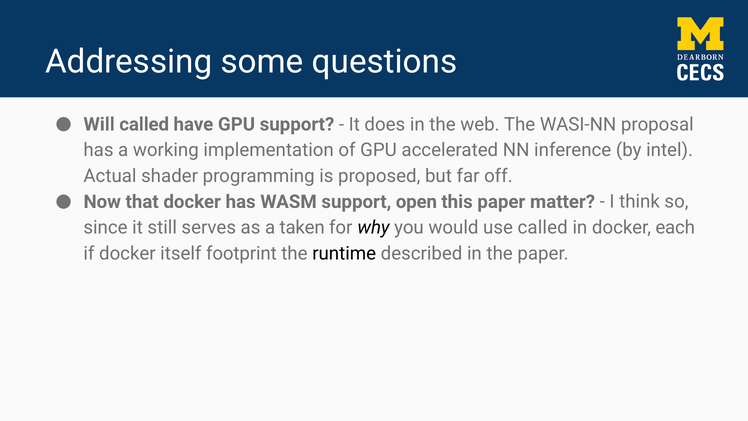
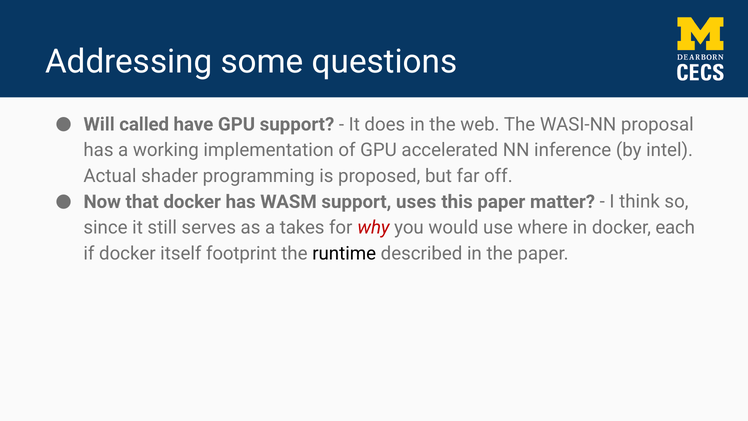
open: open -> uses (416, 202)
taken: taken -> takes (302, 227)
why colour: black -> red (373, 227)
use called: called -> where (543, 227)
